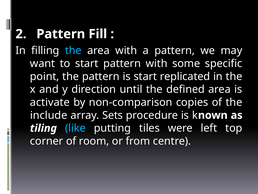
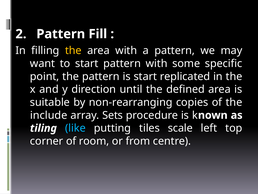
the colour: light blue -> yellow (73, 50)
activate: activate -> suitable (50, 102)
non-comparison: non-comparison -> non-rearranging (131, 102)
were: were -> scale (180, 128)
